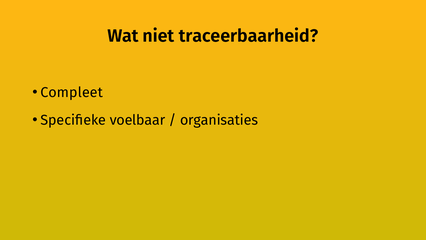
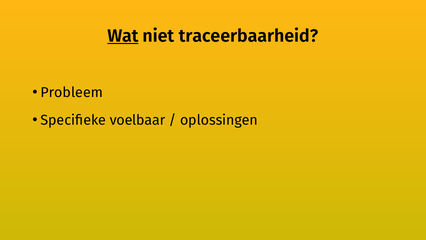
Wat underline: none -> present (123, 36)
Compleet: Compleet -> Probleem (72, 92)
organisaties: organisaties -> oplossingen (219, 120)
